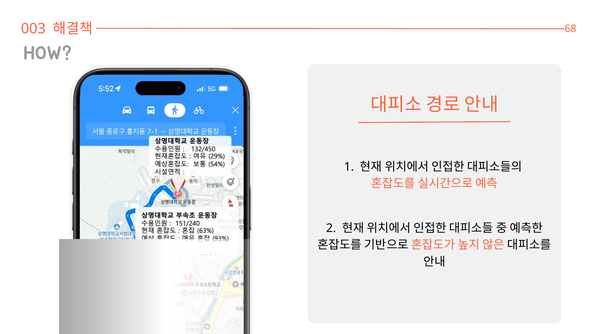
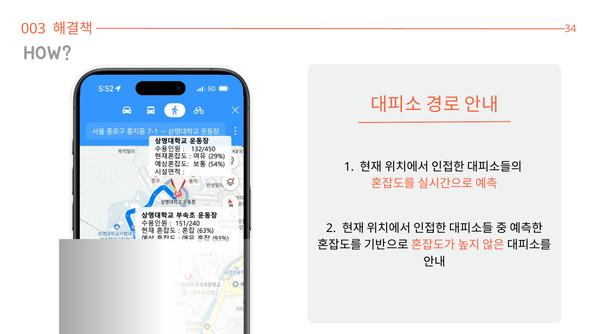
68: 68 -> 34 (570, 29)
